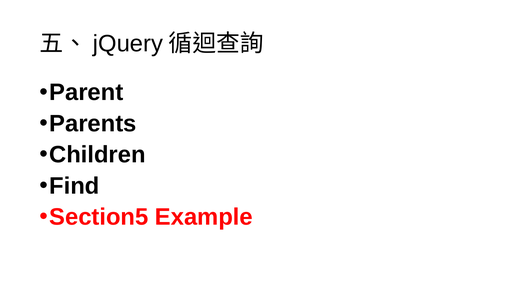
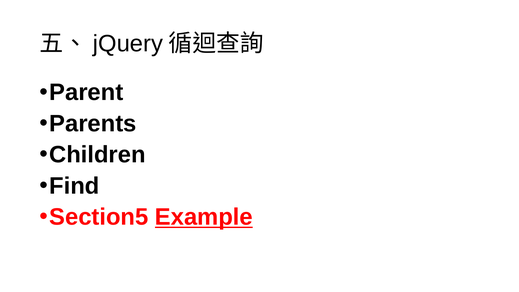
Example underline: none -> present (204, 217)
